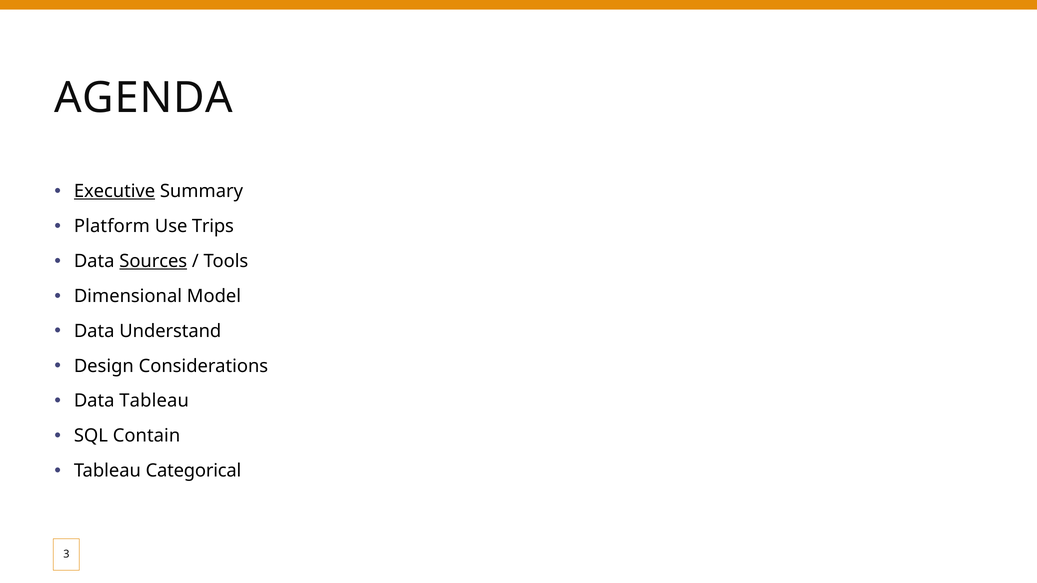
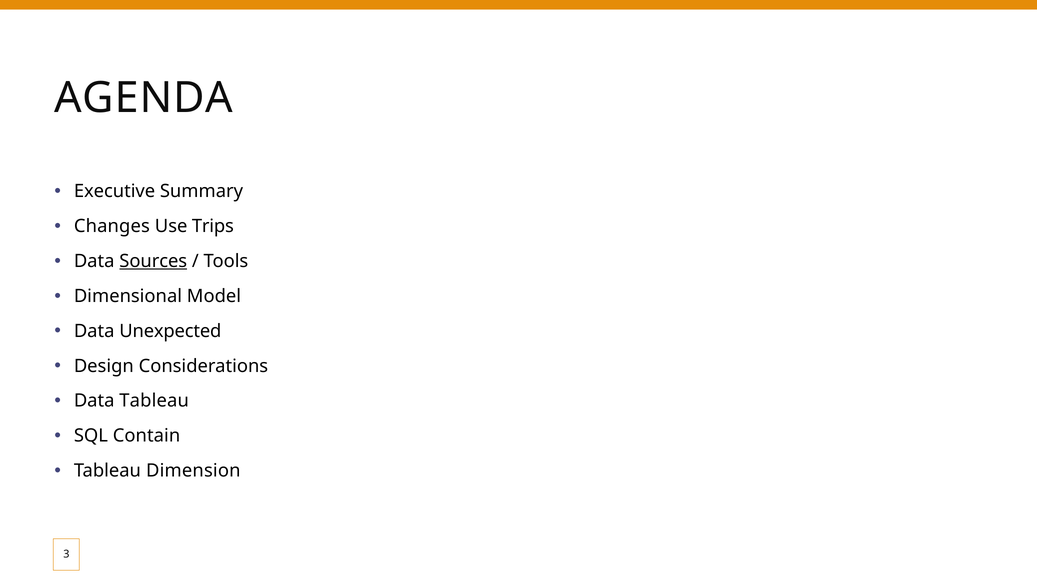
Executive underline: present -> none (115, 191)
Platform: Platform -> Changes (112, 226)
Understand: Understand -> Unexpected (170, 331)
Categorical: Categorical -> Dimension (193, 471)
